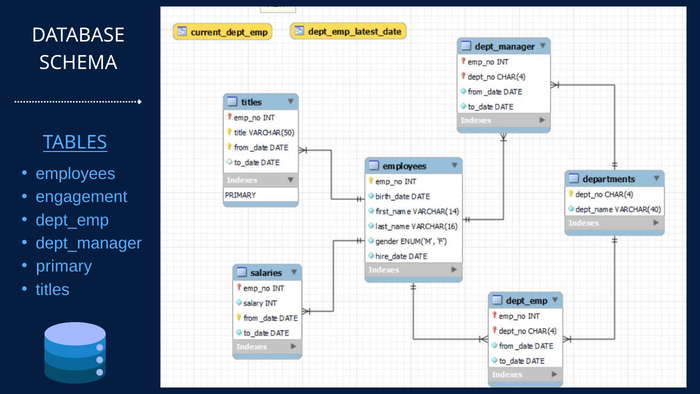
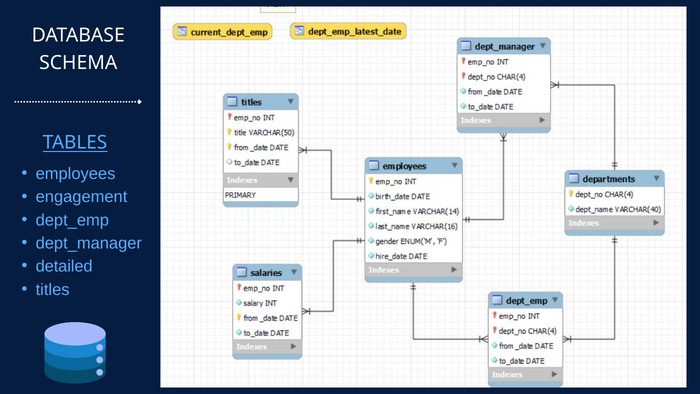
primary: primary -> detailed (64, 266)
